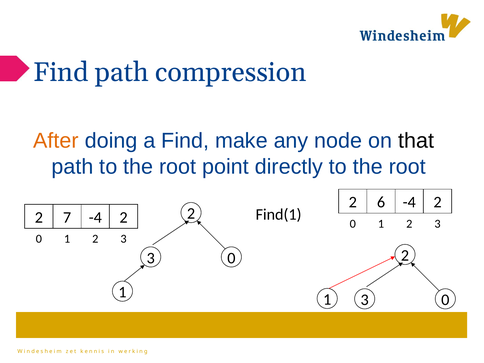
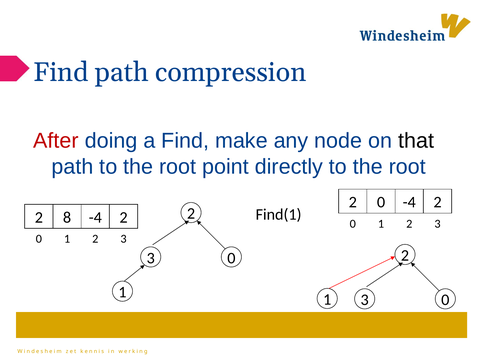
After colour: orange -> red (56, 141)
6: 6 -> 0 (381, 202)
7: 7 -> 8 (67, 218)
